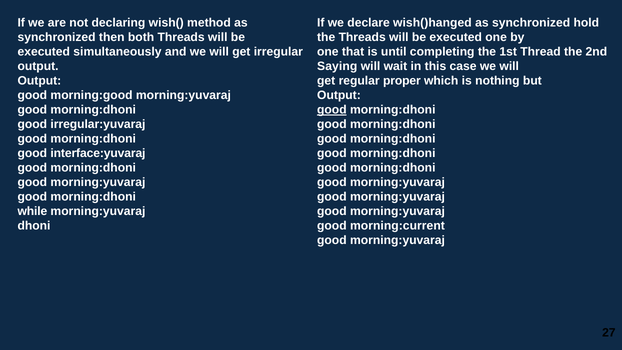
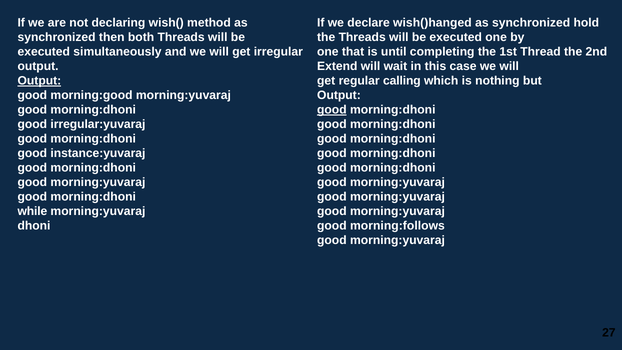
Saying: Saying -> Extend (337, 66)
Output underline: none -> present (39, 81)
proper: proper -> calling (402, 81)
interface:yuvaraj: interface:yuvaraj -> instance:yuvaraj (98, 153)
morning:current: morning:current -> morning:follows (397, 226)
